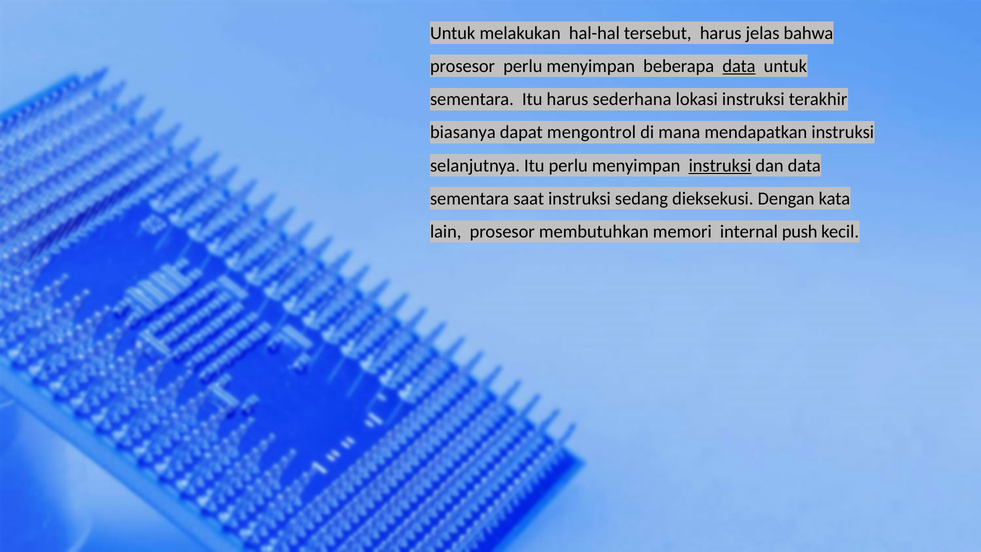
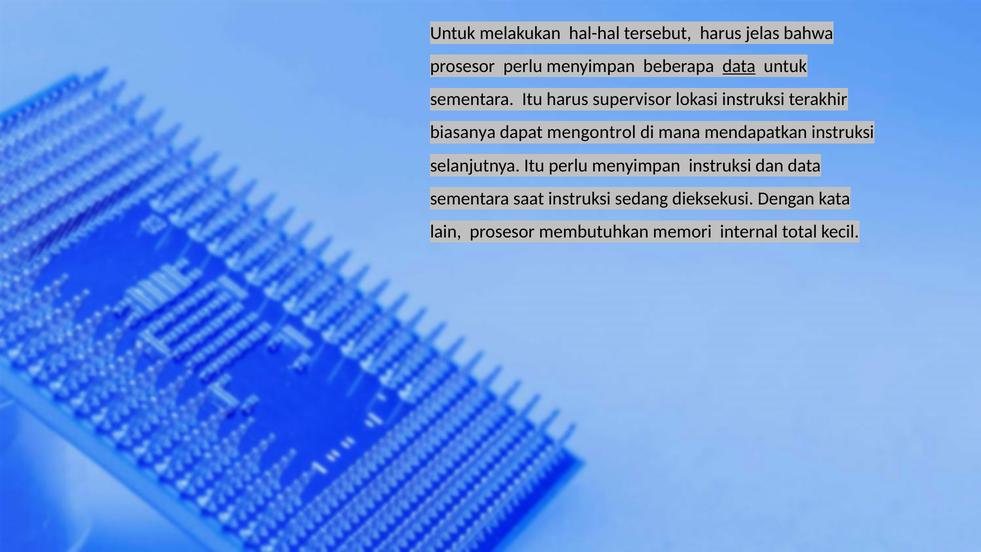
sederhana: sederhana -> supervisor (632, 99)
instruksi underline: present -> none (720, 165)
push: push -> total (800, 232)
